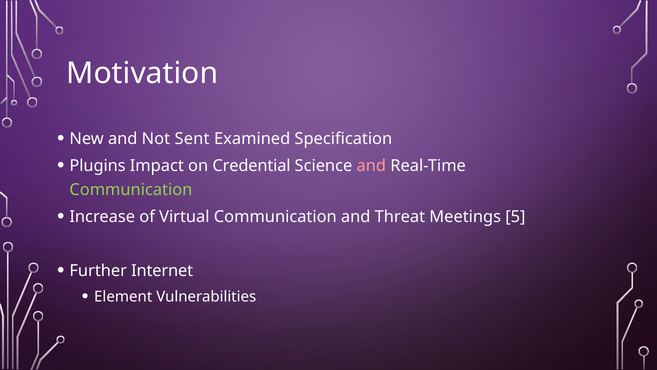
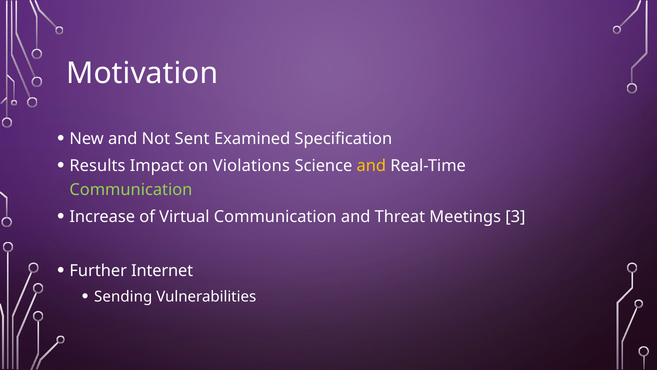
Plugins: Plugins -> Results (97, 166)
Credential: Credential -> Violations (251, 166)
and colour: pink -> yellow (371, 166)
5: 5 -> 3 (515, 216)
Element: Element -> Sending (123, 296)
